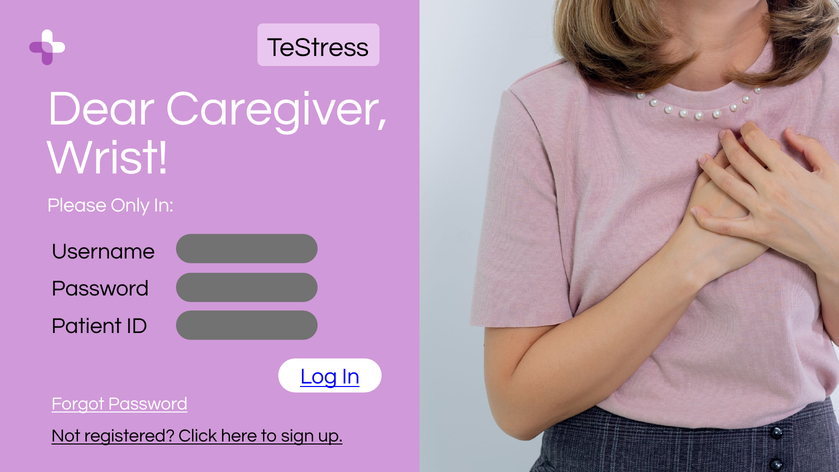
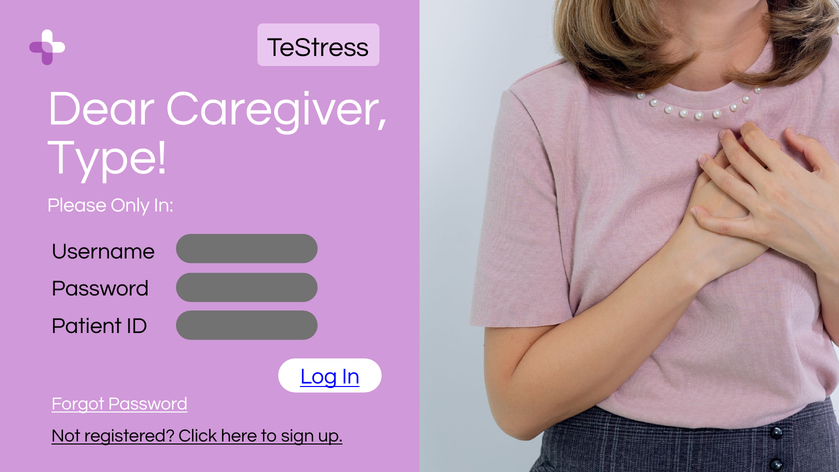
Wrist: Wrist -> Type (107, 158)
